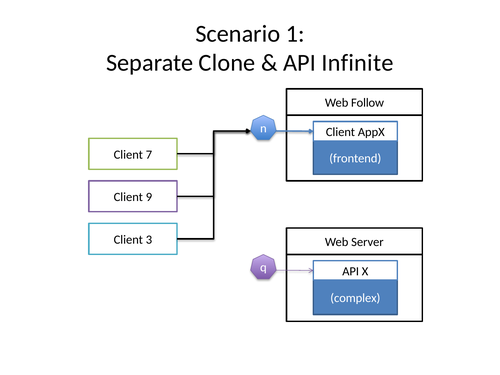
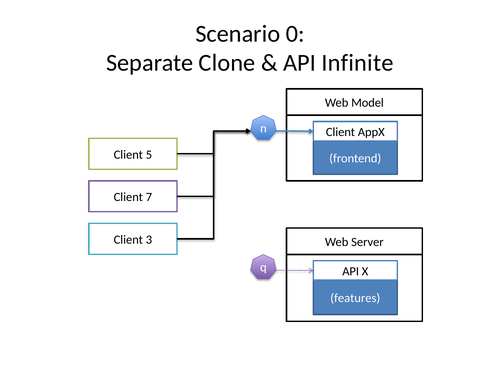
1: 1 -> 0 (295, 34)
Follow: Follow -> Model (367, 103)
7: 7 -> 5 (149, 155)
9: 9 -> 7 (149, 197)
complex: complex -> features (355, 298)
